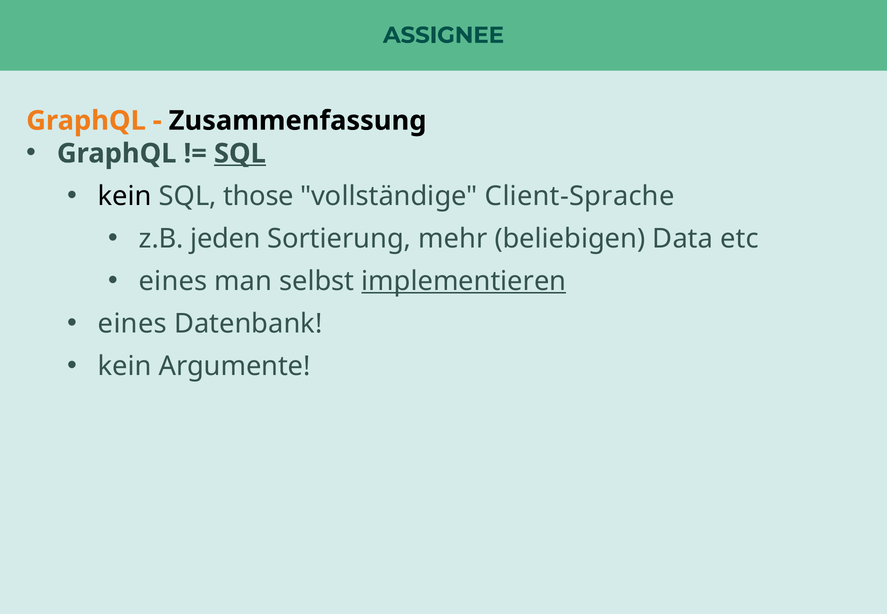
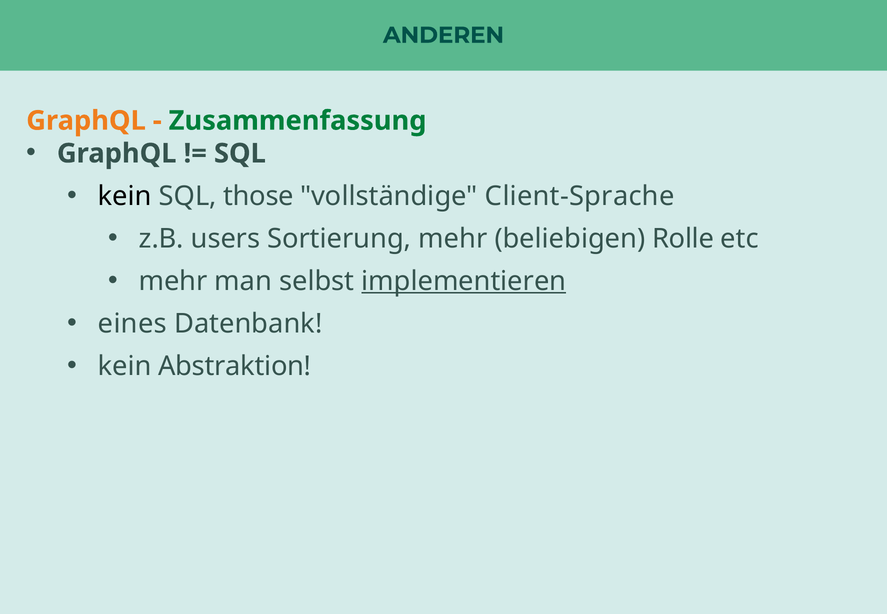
ASSIGNEE: ASSIGNEE -> ANDEREN (444, 35)
Zusammenfassung colour: black -> green (298, 121)
SQL underline: present -> none (240, 153)
jeden: jeden -> users (225, 239)
Data: Data -> Rolle (683, 239)
eines: eines -> mehr (173, 281)
Argumente: Argumente -> Abstraktion (235, 366)
